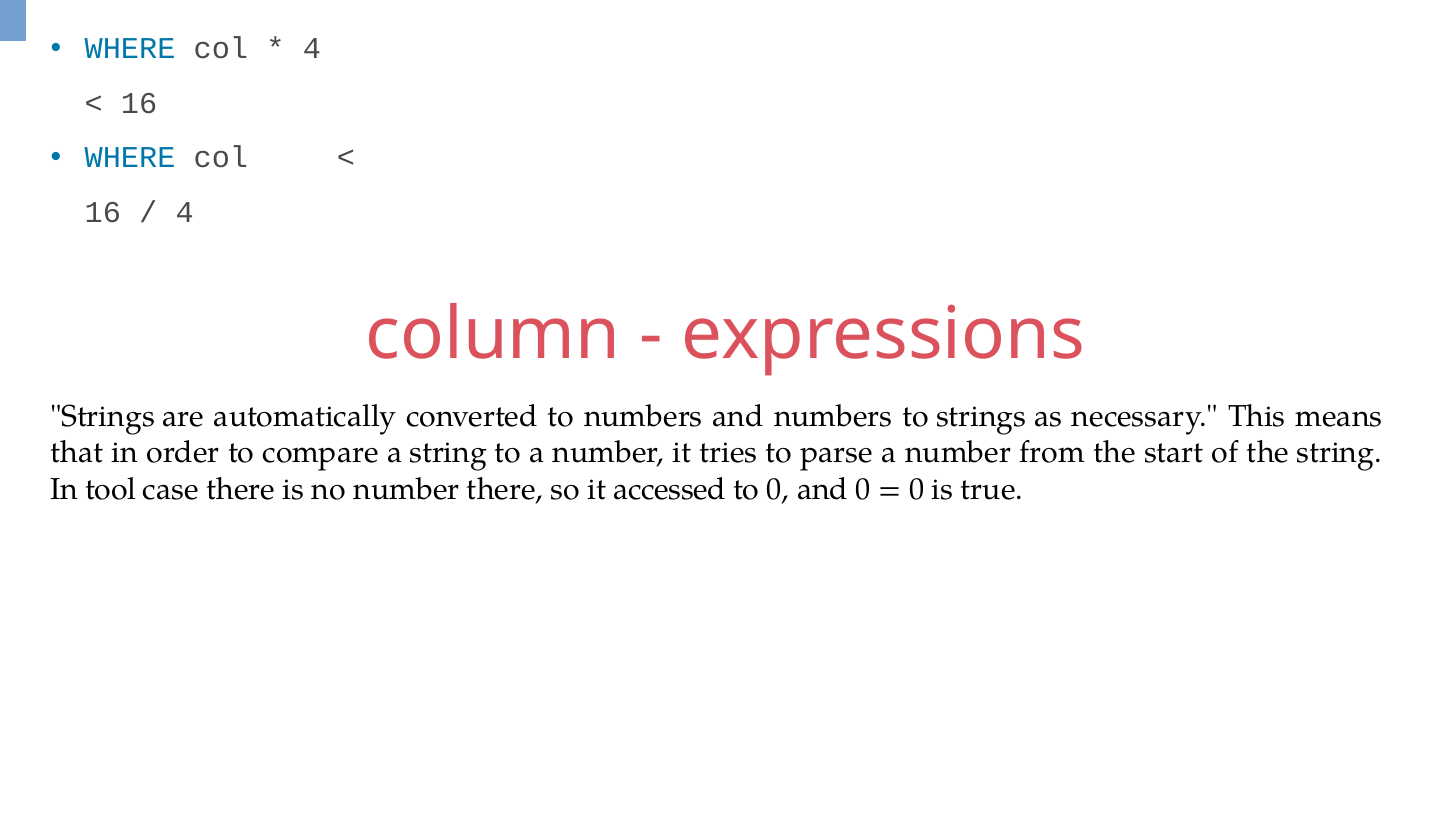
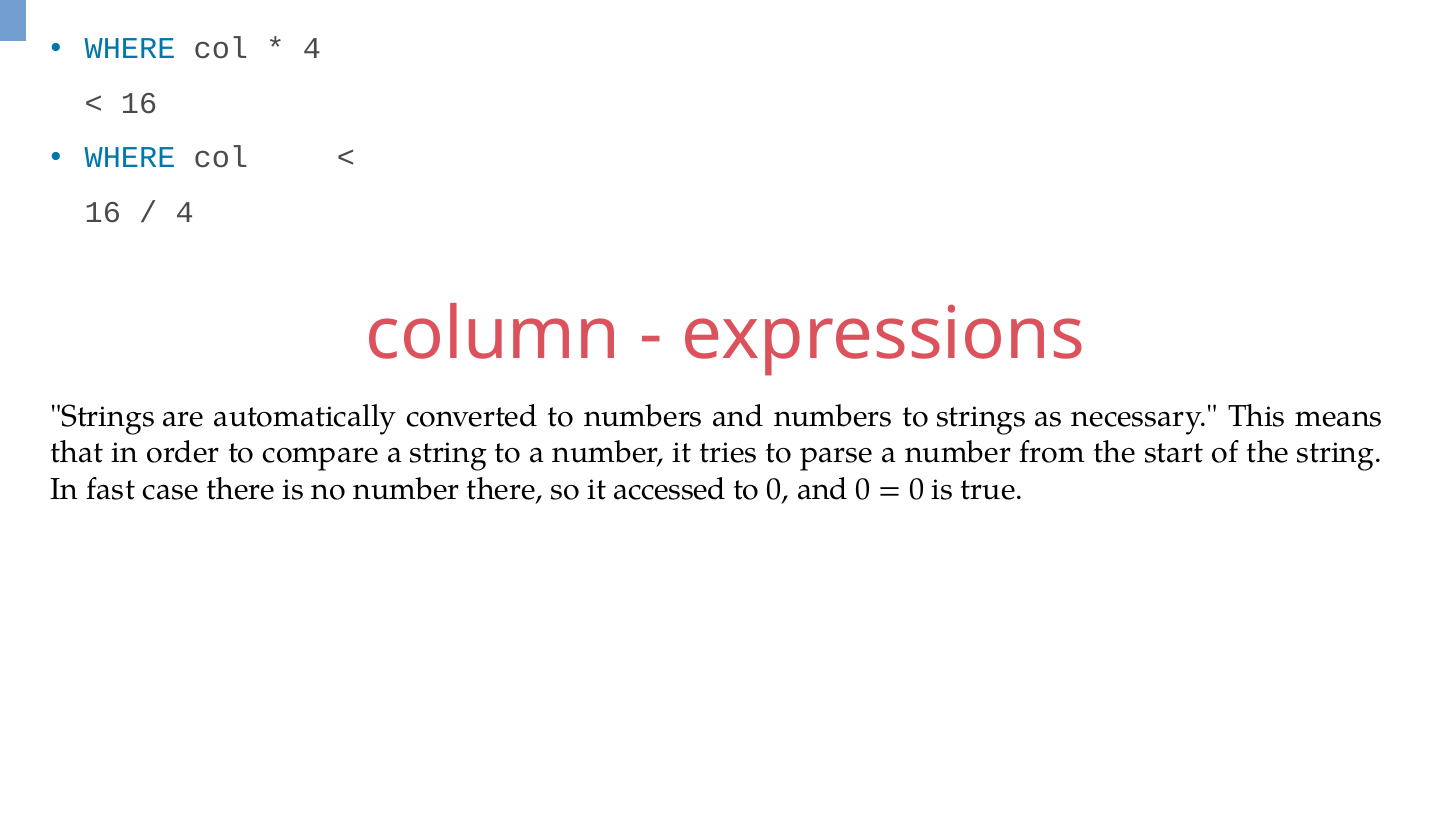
tool: tool -> fast (111, 489)
